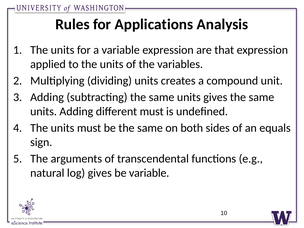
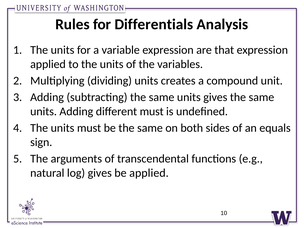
Applications: Applications -> Differentials (154, 24)
be variable: variable -> applied (149, 173)
